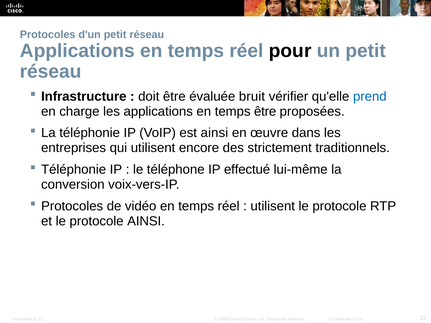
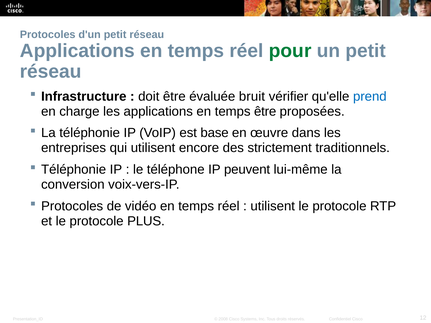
pour colour: black -> green (290, 51)
est ainsi: ainsi -> base (215, 133)
effectué: effectué -> peuvent (247, 170)
protocole AINSI: AINSI -> PLUS (146, 221)
